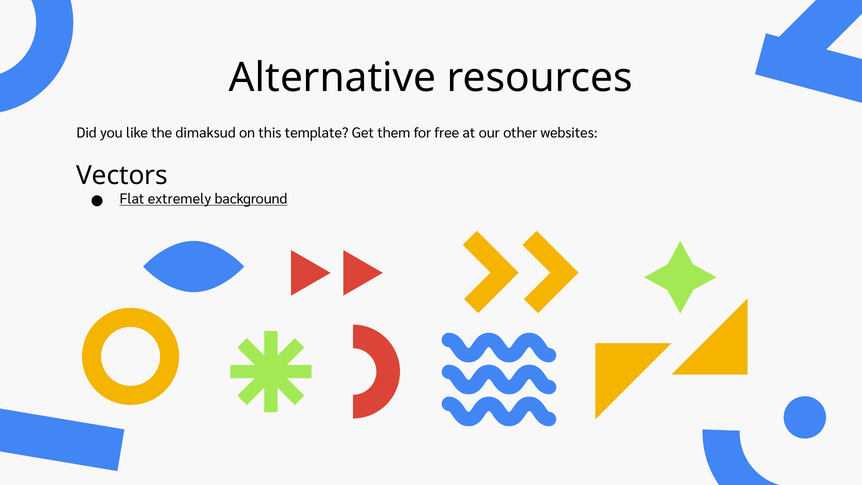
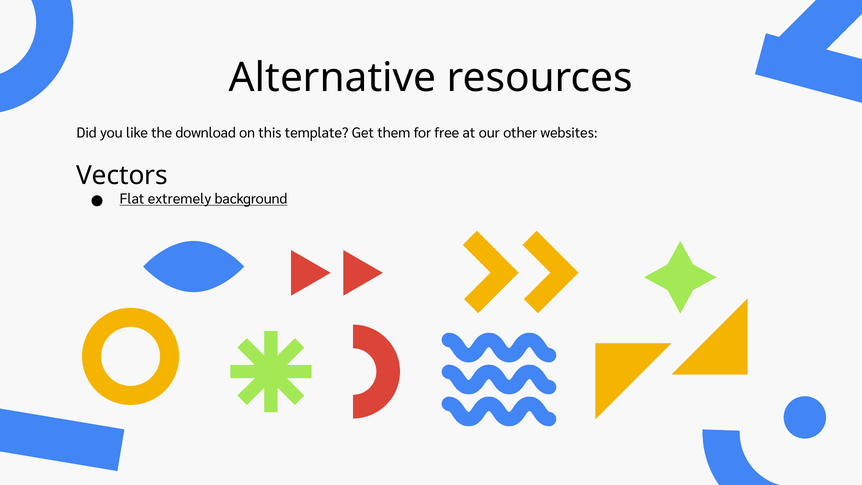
dimaksud: dimaksud -> download (206, 133)
